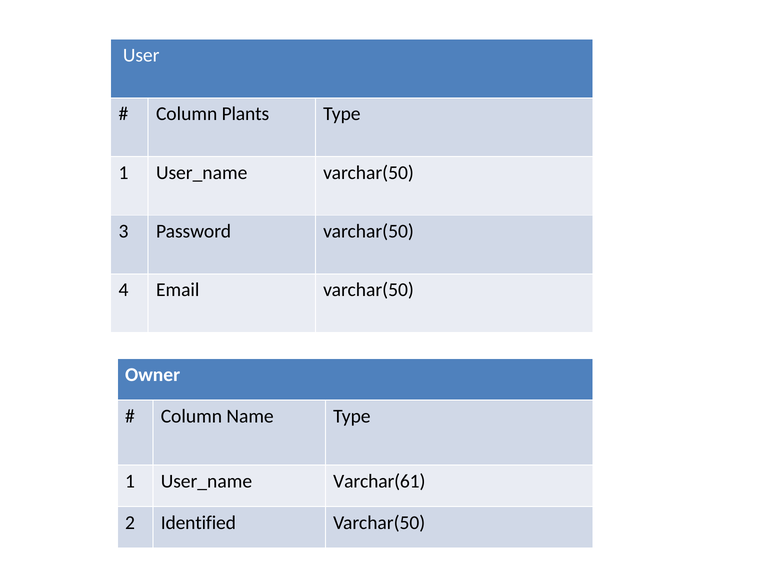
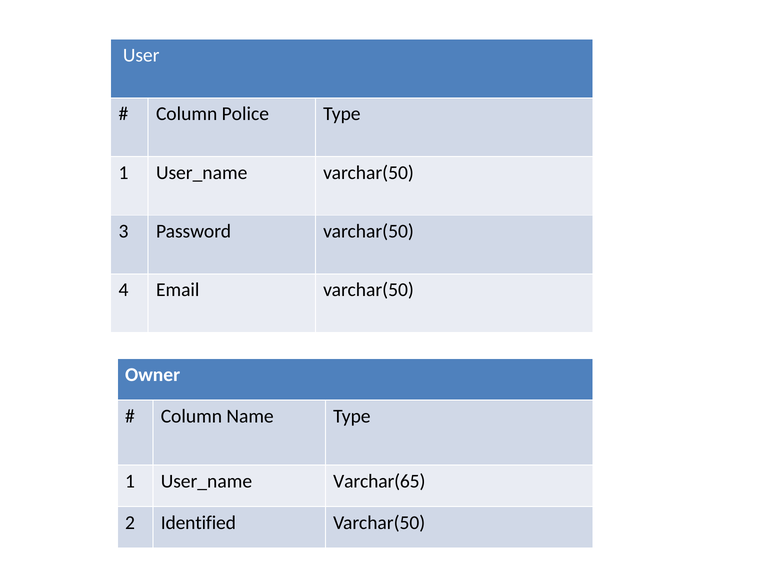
Plants: Plants -> Police (245, 114)
Varchar(61: Varchar(61 -> Varchar(65 (379, 481)
